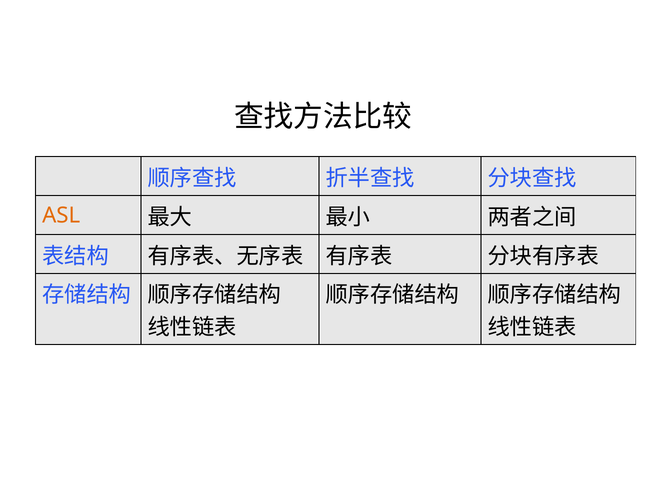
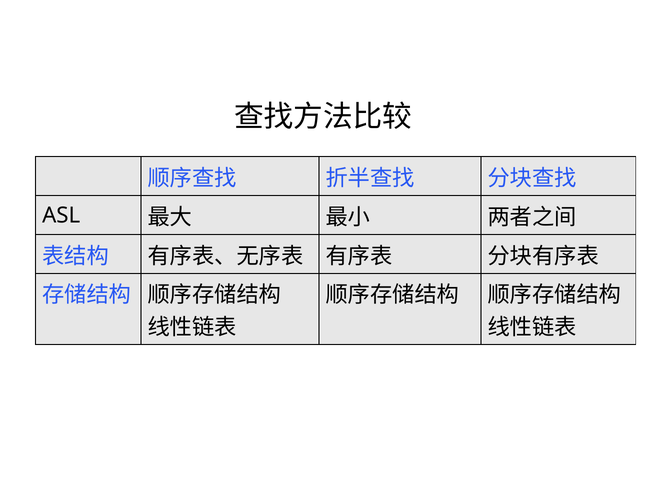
ASL colour: orange -> black (61, 215)
